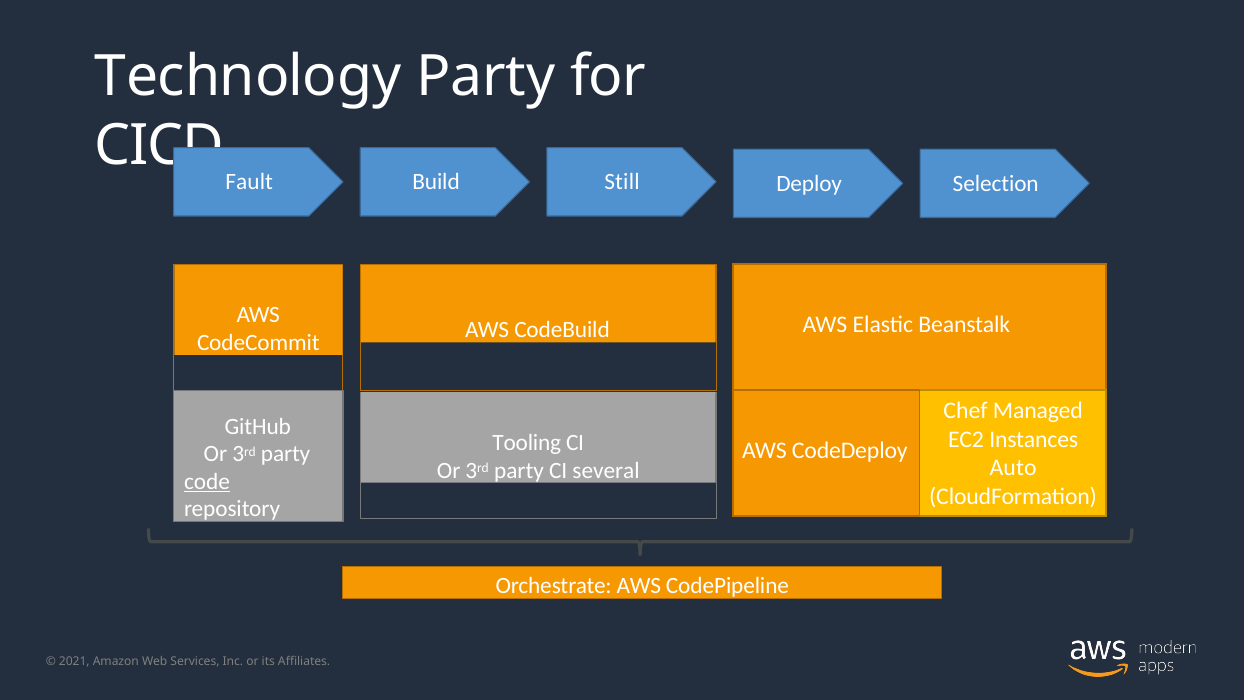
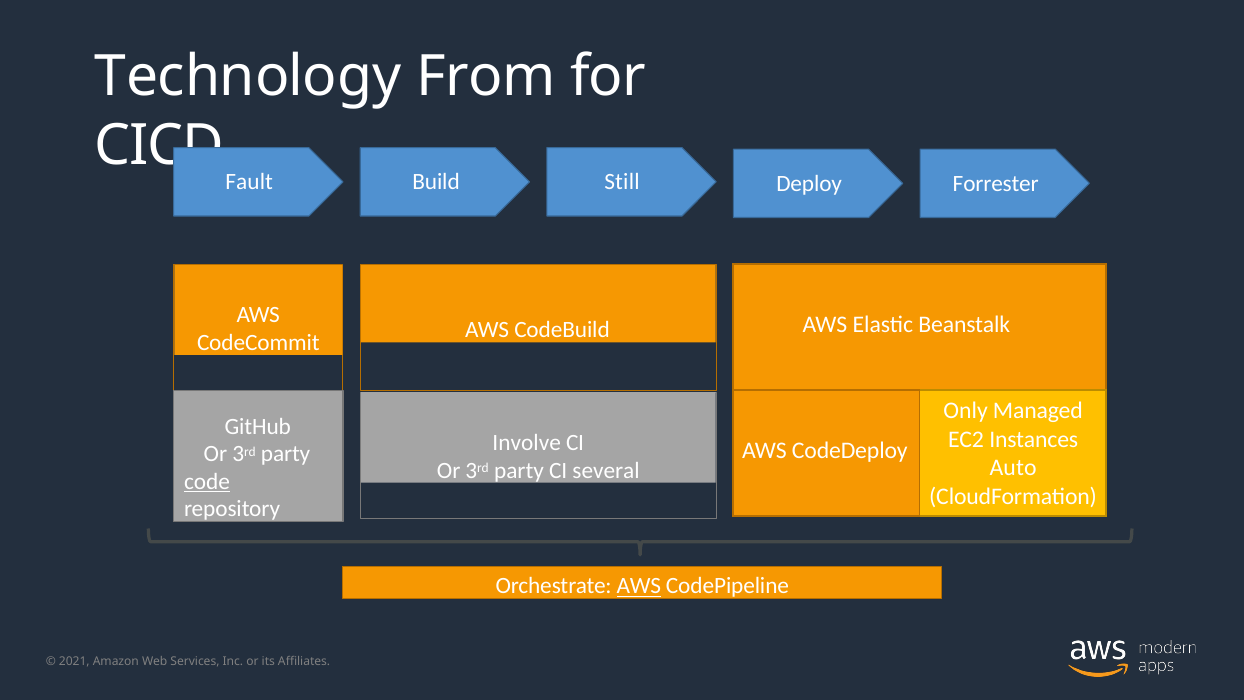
Technology Party: Party -> From (486, 77)
Selection: Selection -> Forrester (996, 184)
Chef: Chef -> Only (966, 410)
Tooling: Tooling -> Involve (527, 443)
AWS underline: none -> present (639, 586)
